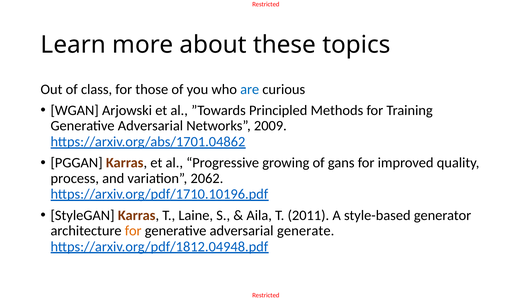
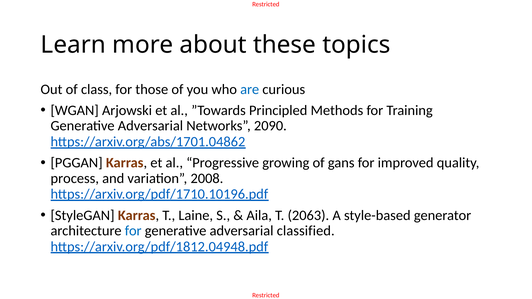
2009: 2009 -> 2090 (270, 126)
2062: 2062 -> 2008 (207, 179)
2011: 2011 -> 2063 (308, 215)
for colour: orange -> blue (133, 231)
generate: generate -> classified (306, 231)
